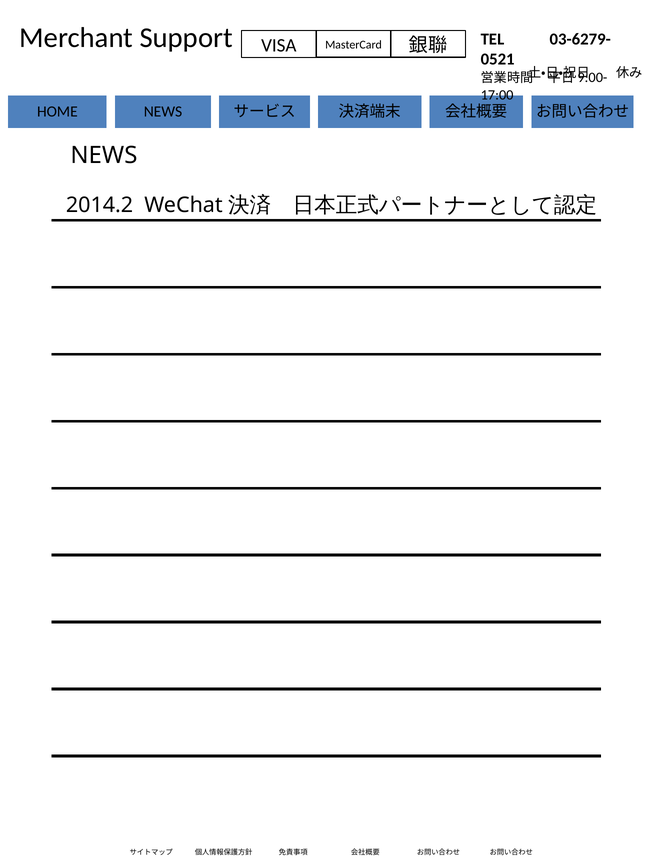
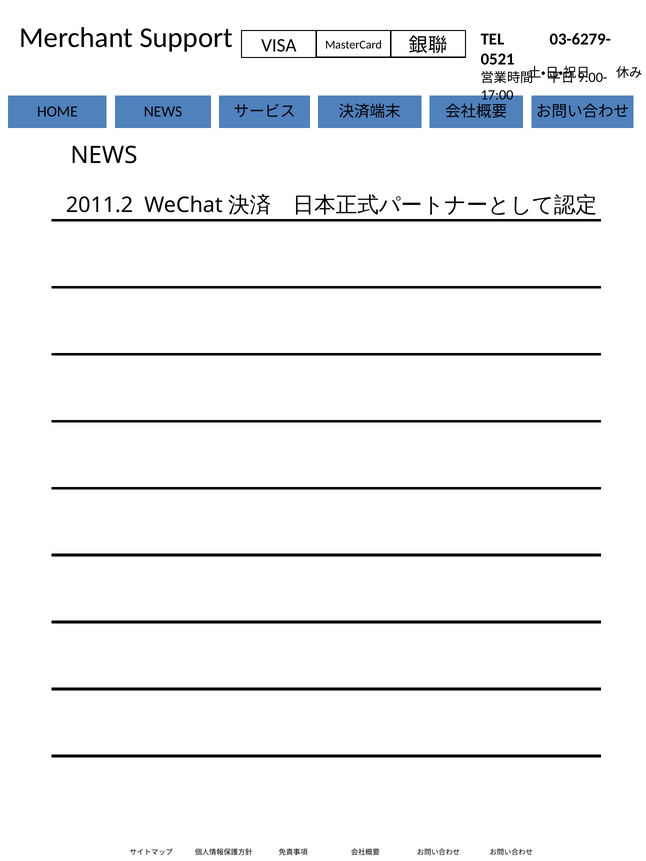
2014.2: 2014.2 -> 2011.2 (100, 205)
